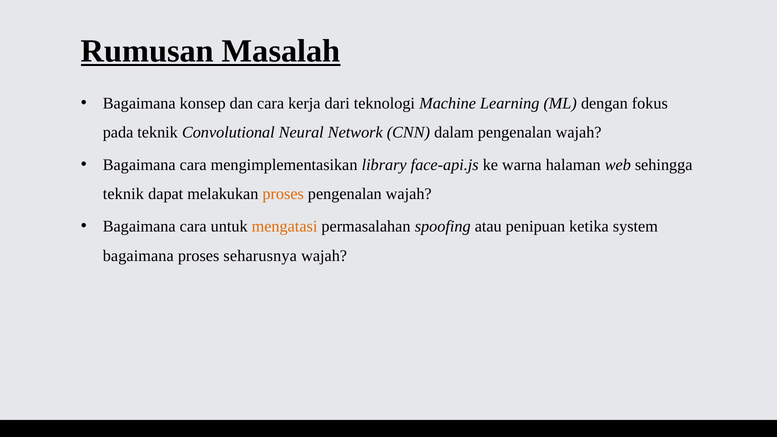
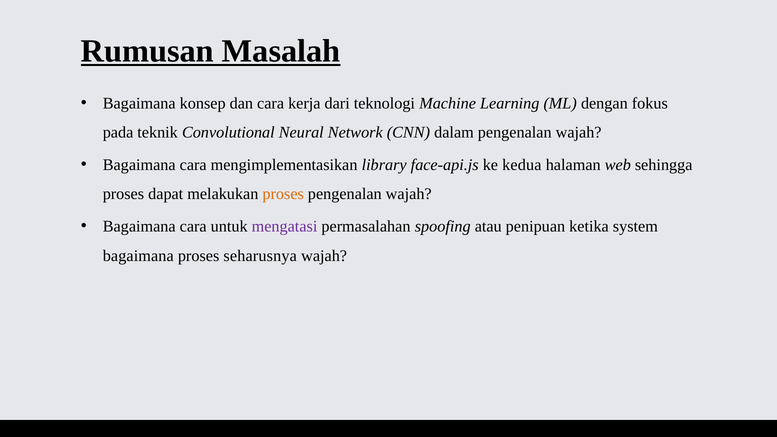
warna: warna -> kedua (522, 165)
teknik: teknik -> proses (123, 194)
mengatasi colour: orange -> purple (285, 227)
